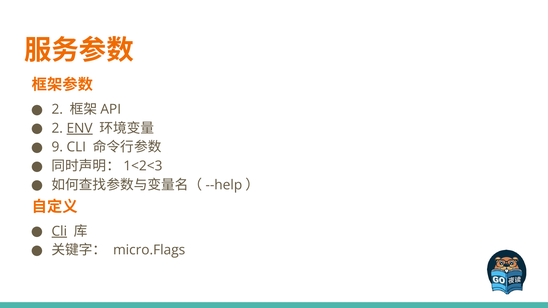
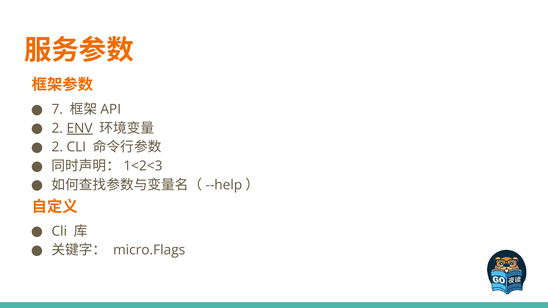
2: 2 -> 7 (57, 109)
9: 9 -> 2 (57, 147)
Cli underline: present -> none (59, 231)
